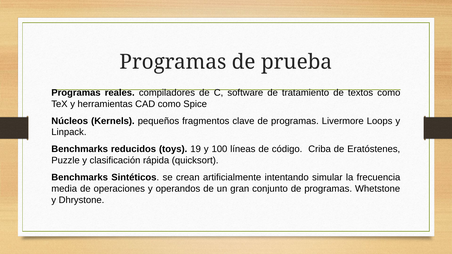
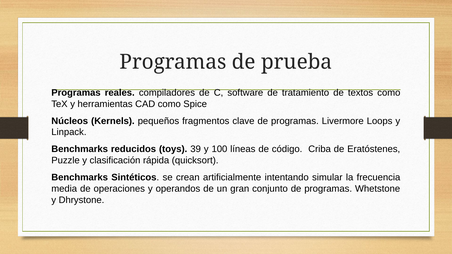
19: 19 -> 39 (196, 149)
